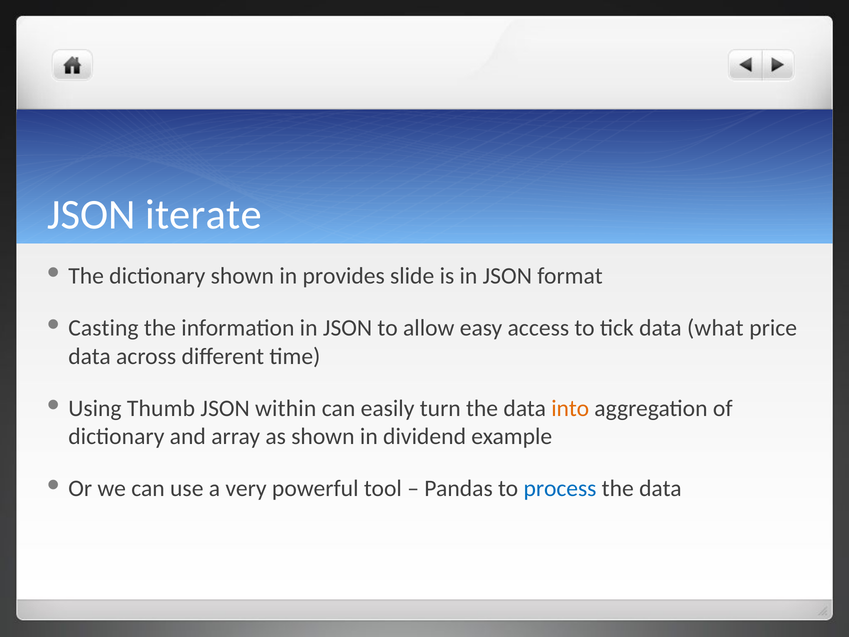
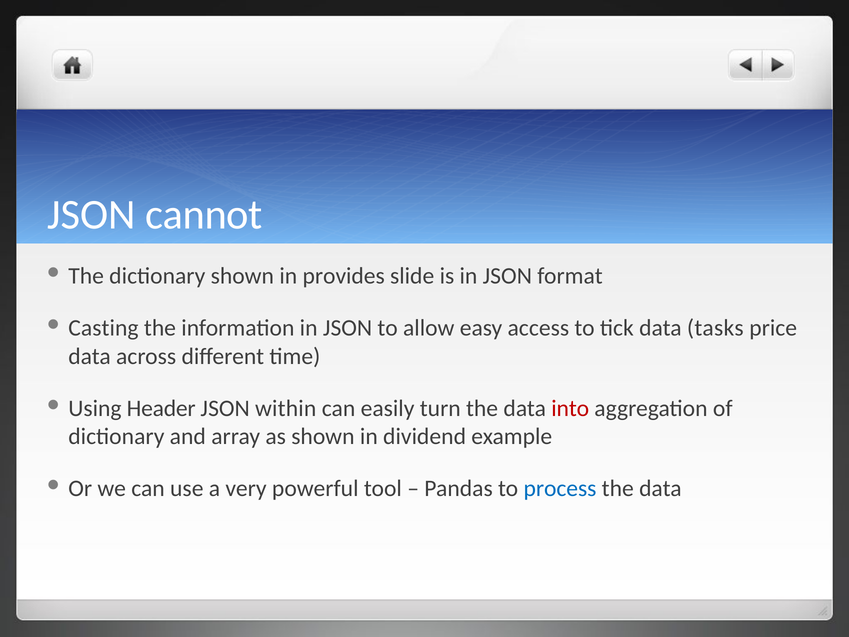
iterate: iterate -> cannot (204, 215)
what: what -> tasks (715, 328)
Thumb: Thumb -> Header (161, 408)
into colour: orange -> red (570, 408)
